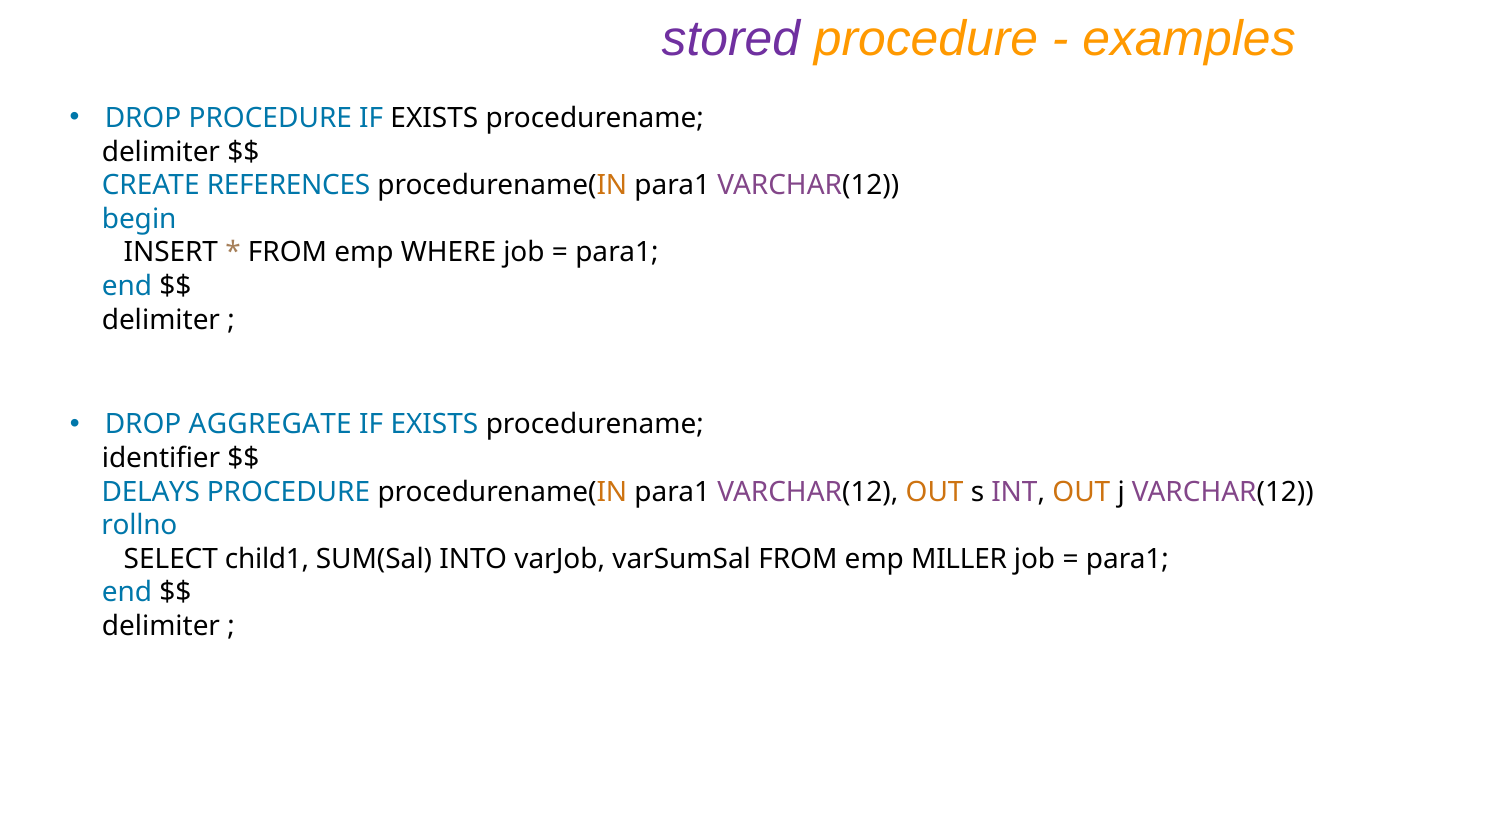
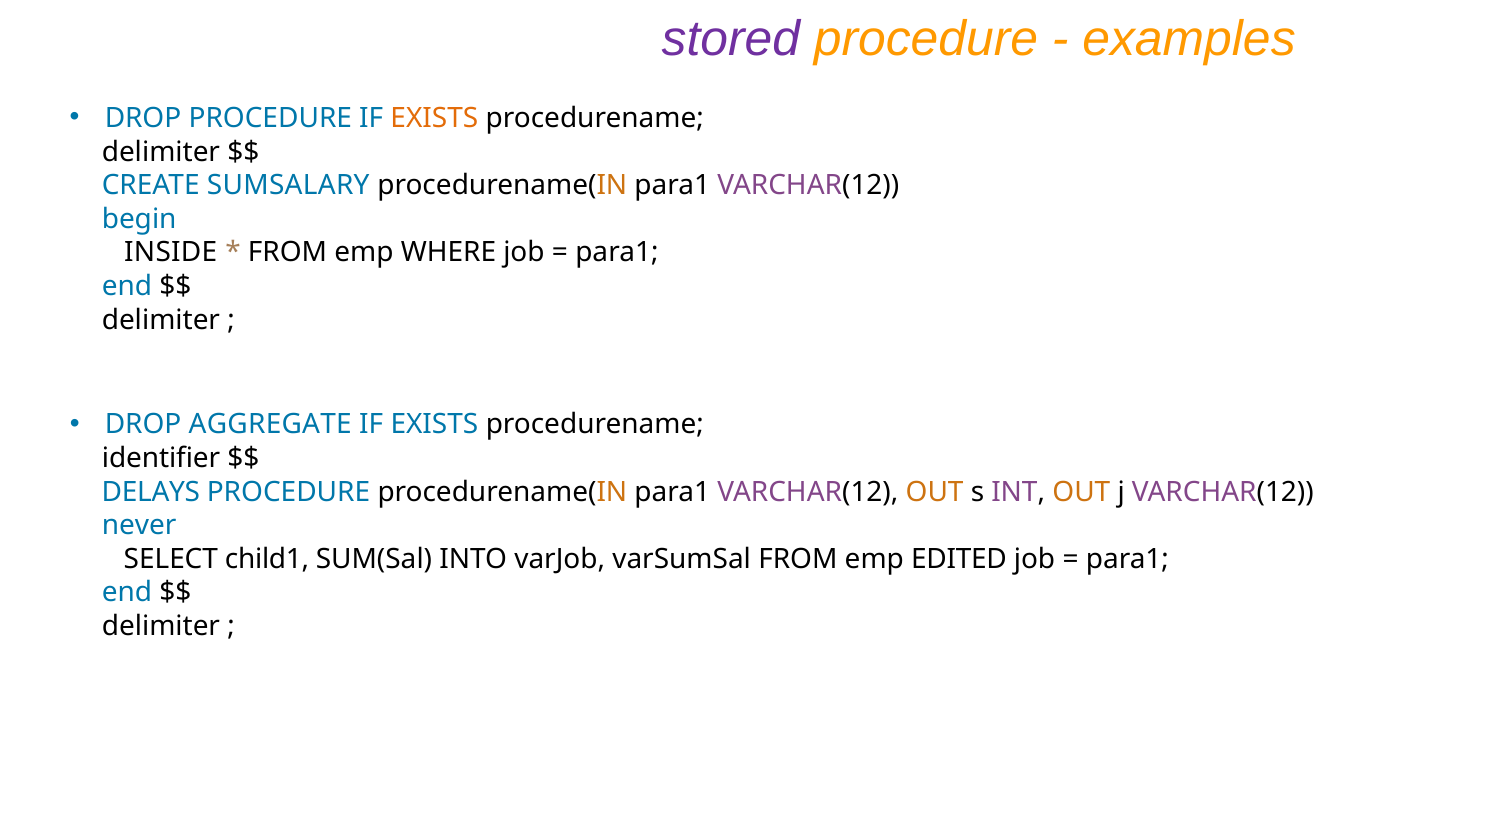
EXISTS colour: black -> orange (434, 118)
REFERENCES: REFERENCES -> SUMSALARY (288, 186)
INSERT: INSERT -> INSIDE (171, 253)
rollno: rollno -> never (139, 526)
MILLER: MILLER -> EDITED (959, 559)
